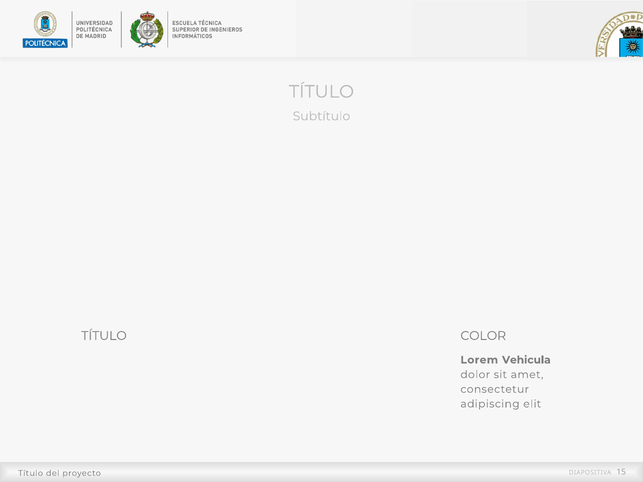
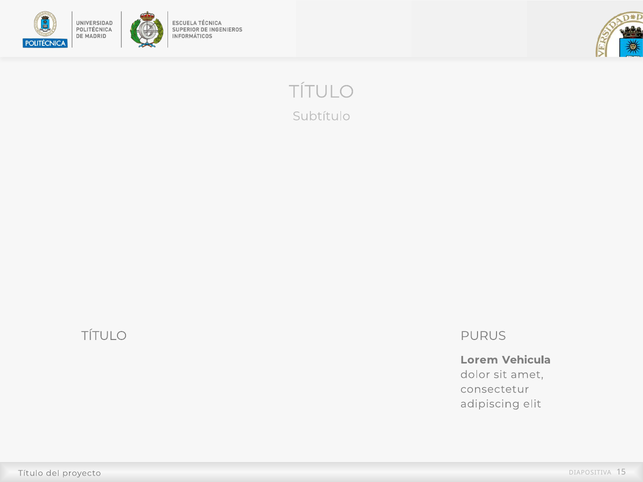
COLOR: COLOR -> PURUS (483, 336)
